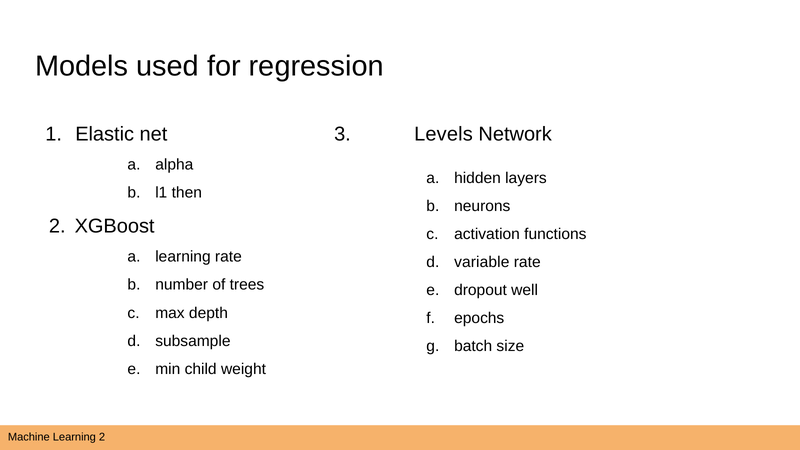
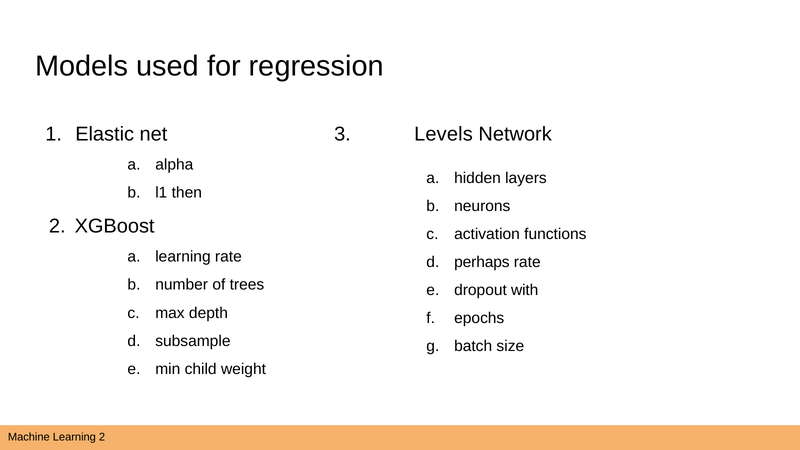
variable: variable -> perhaps (482, 262)
well: well -> with (525, 290)
